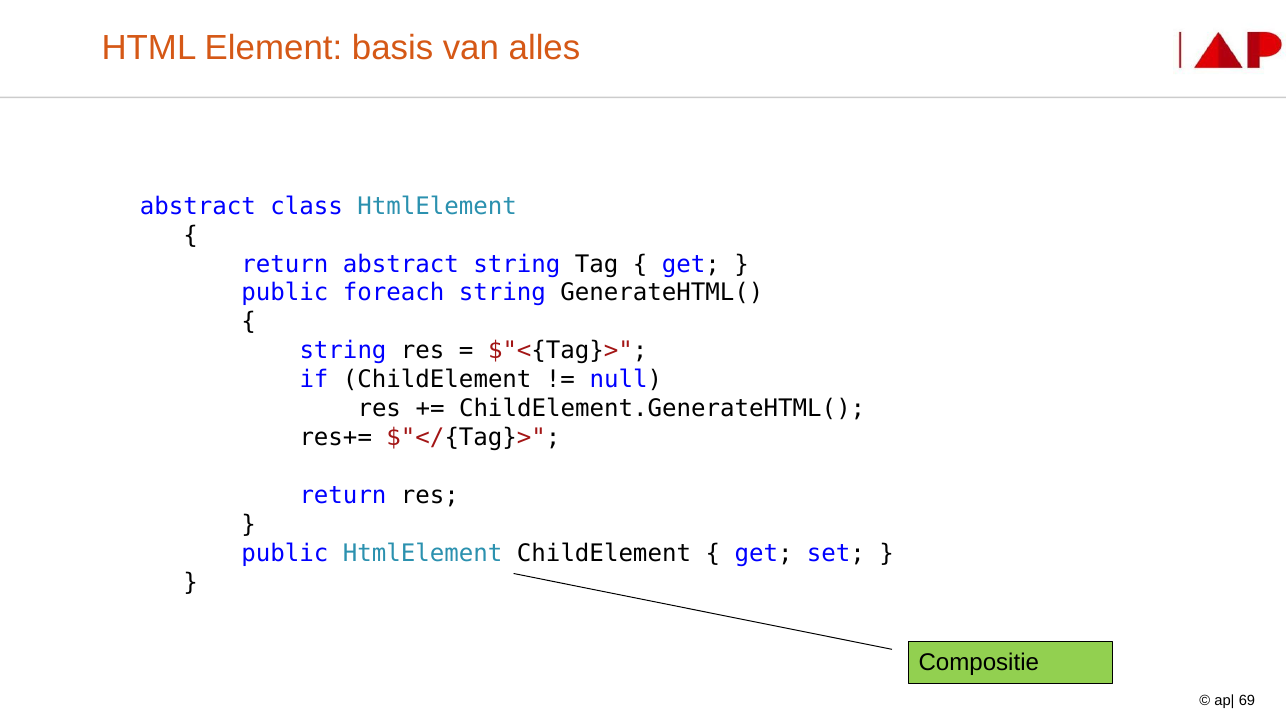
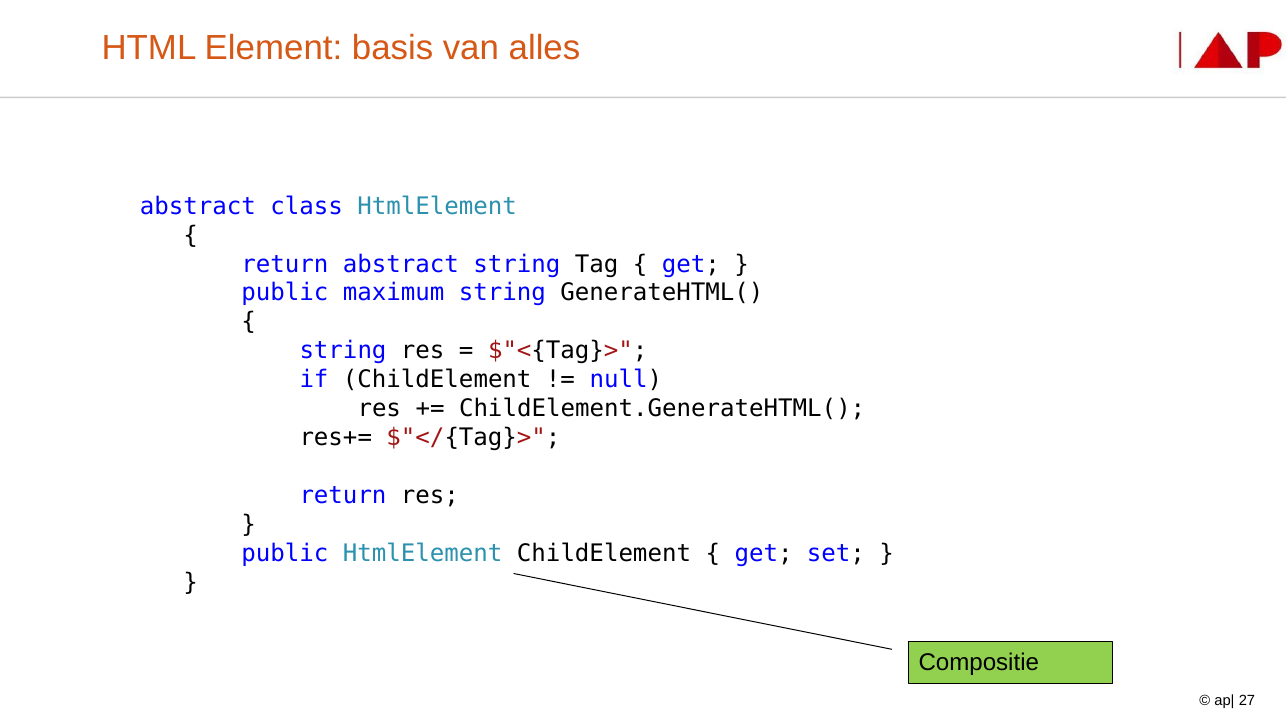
foreach: foreach -> maximum (394, 293)
69: 69 -> 27 (1247, 700)
